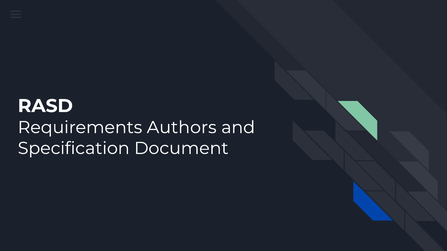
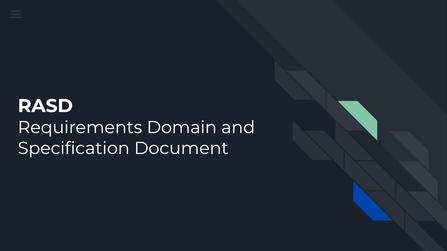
Authors: Authors -> Domain (182, 128)
